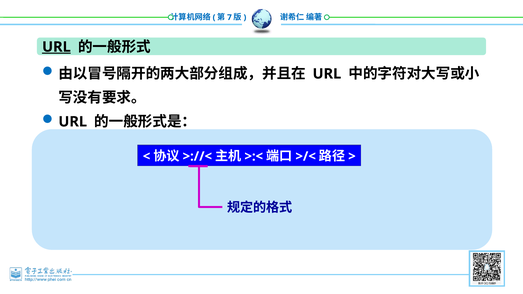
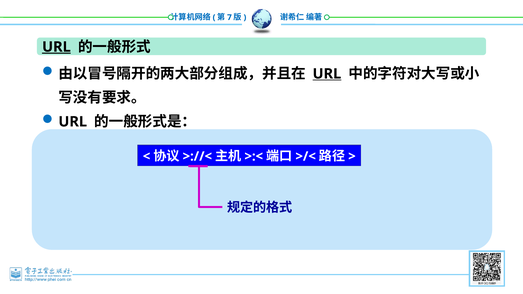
URL underline: none -> present (327, 74)
